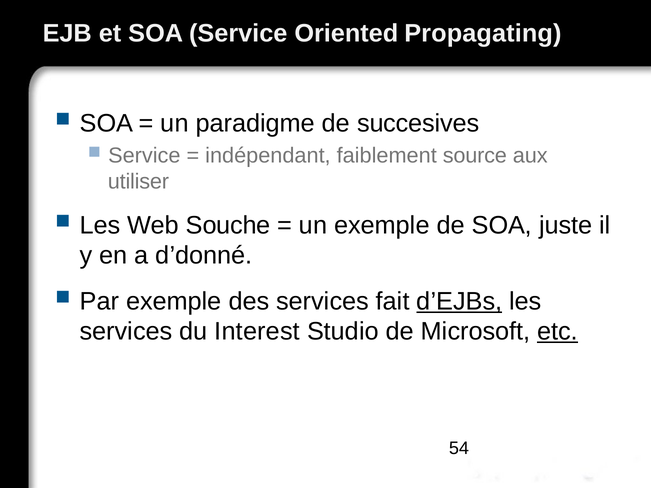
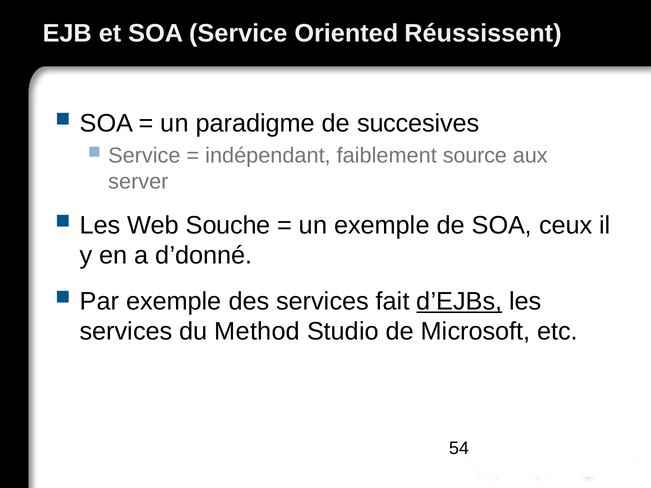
Propagating: Propagating -> Réussissent (483, 33)
utiliser: utiliser -> server (138, 182)
juste: juste -> ceux (566, 225)
Interest: Interest -> Method (257, 332)
etc underline: present -> none (558, 332)
